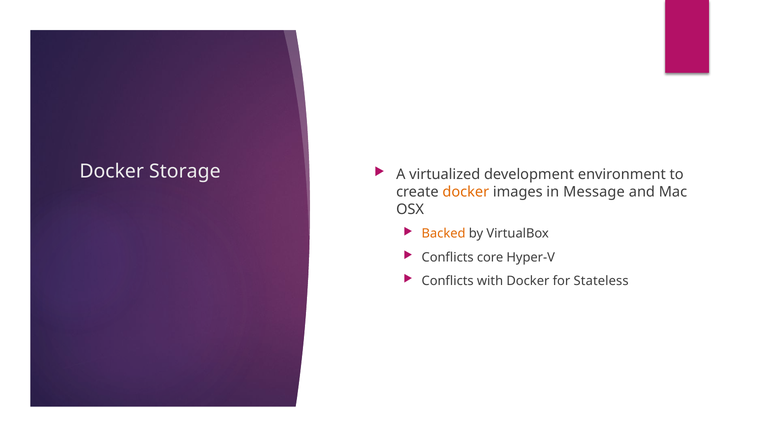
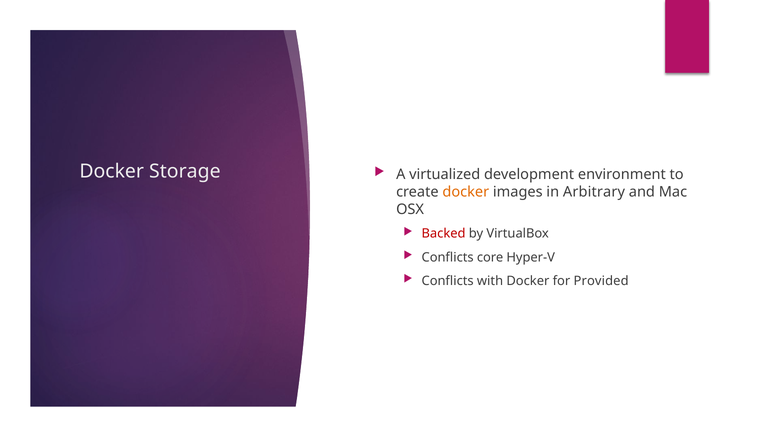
Message: Message -> Arbitrary (594, 192)
Backed colour: orange -> red (444, 234)
Stateless: Stateless -> Provided (601, 281)
